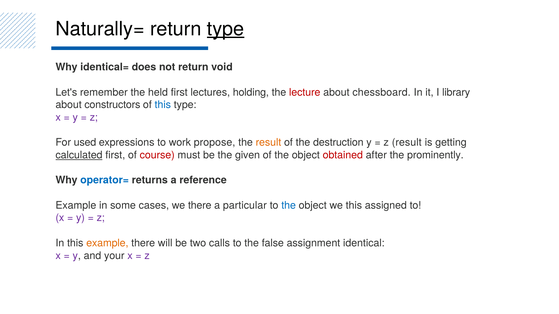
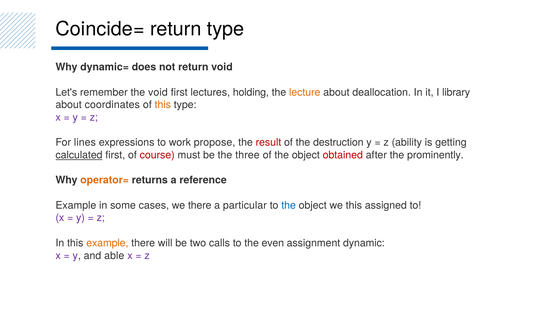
Naturally=: Naturally= -> Coincide= (100, 29)
type underline: present -> none (226, 29)
identical=: identical= -> dynamic= (105, 67)
the held: held -> void (158, 92)
lecture colour: red -> orange (305, 92)
chessboard: chessboard -> deallocation (382, 92)
constructors: constructors -> coordinates (112, 105)
this colour: blue -> orange (163, 105)
used: used -> lines (85, 143)
result colour: orange -> red (268, 143)
z result: result -> ability (407, 143)
given: given -> three (247, 155)
operator= colour: blue -> orange (105, 180)
false: false -> even (273, 243)
identical: identical -> dynamic (364, 243)
your: your -> able (114, 256)
